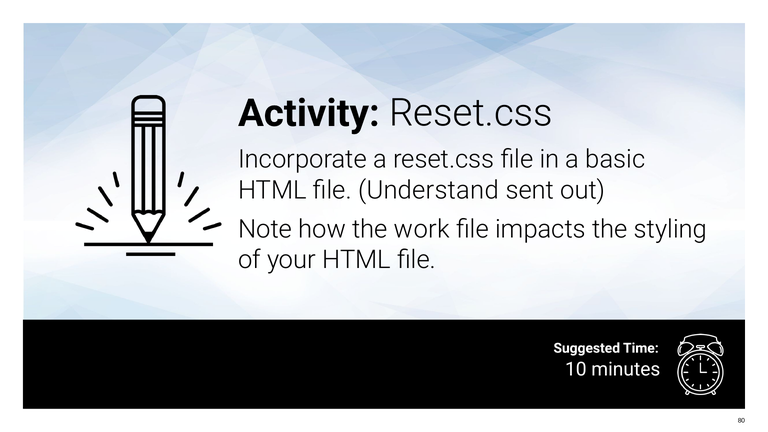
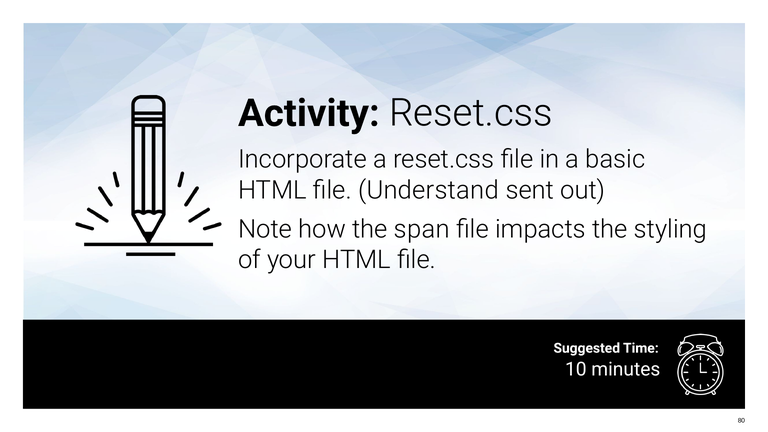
work: work -> span (422, 229)
